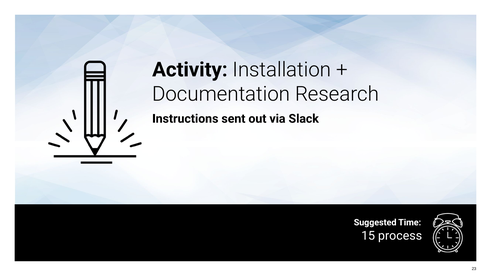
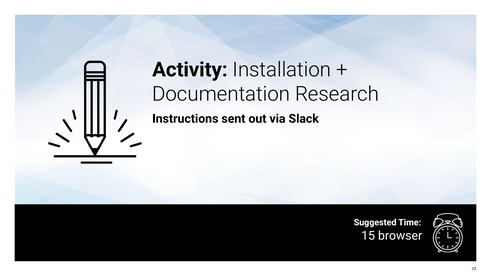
process: process -> browser (400, 236)
